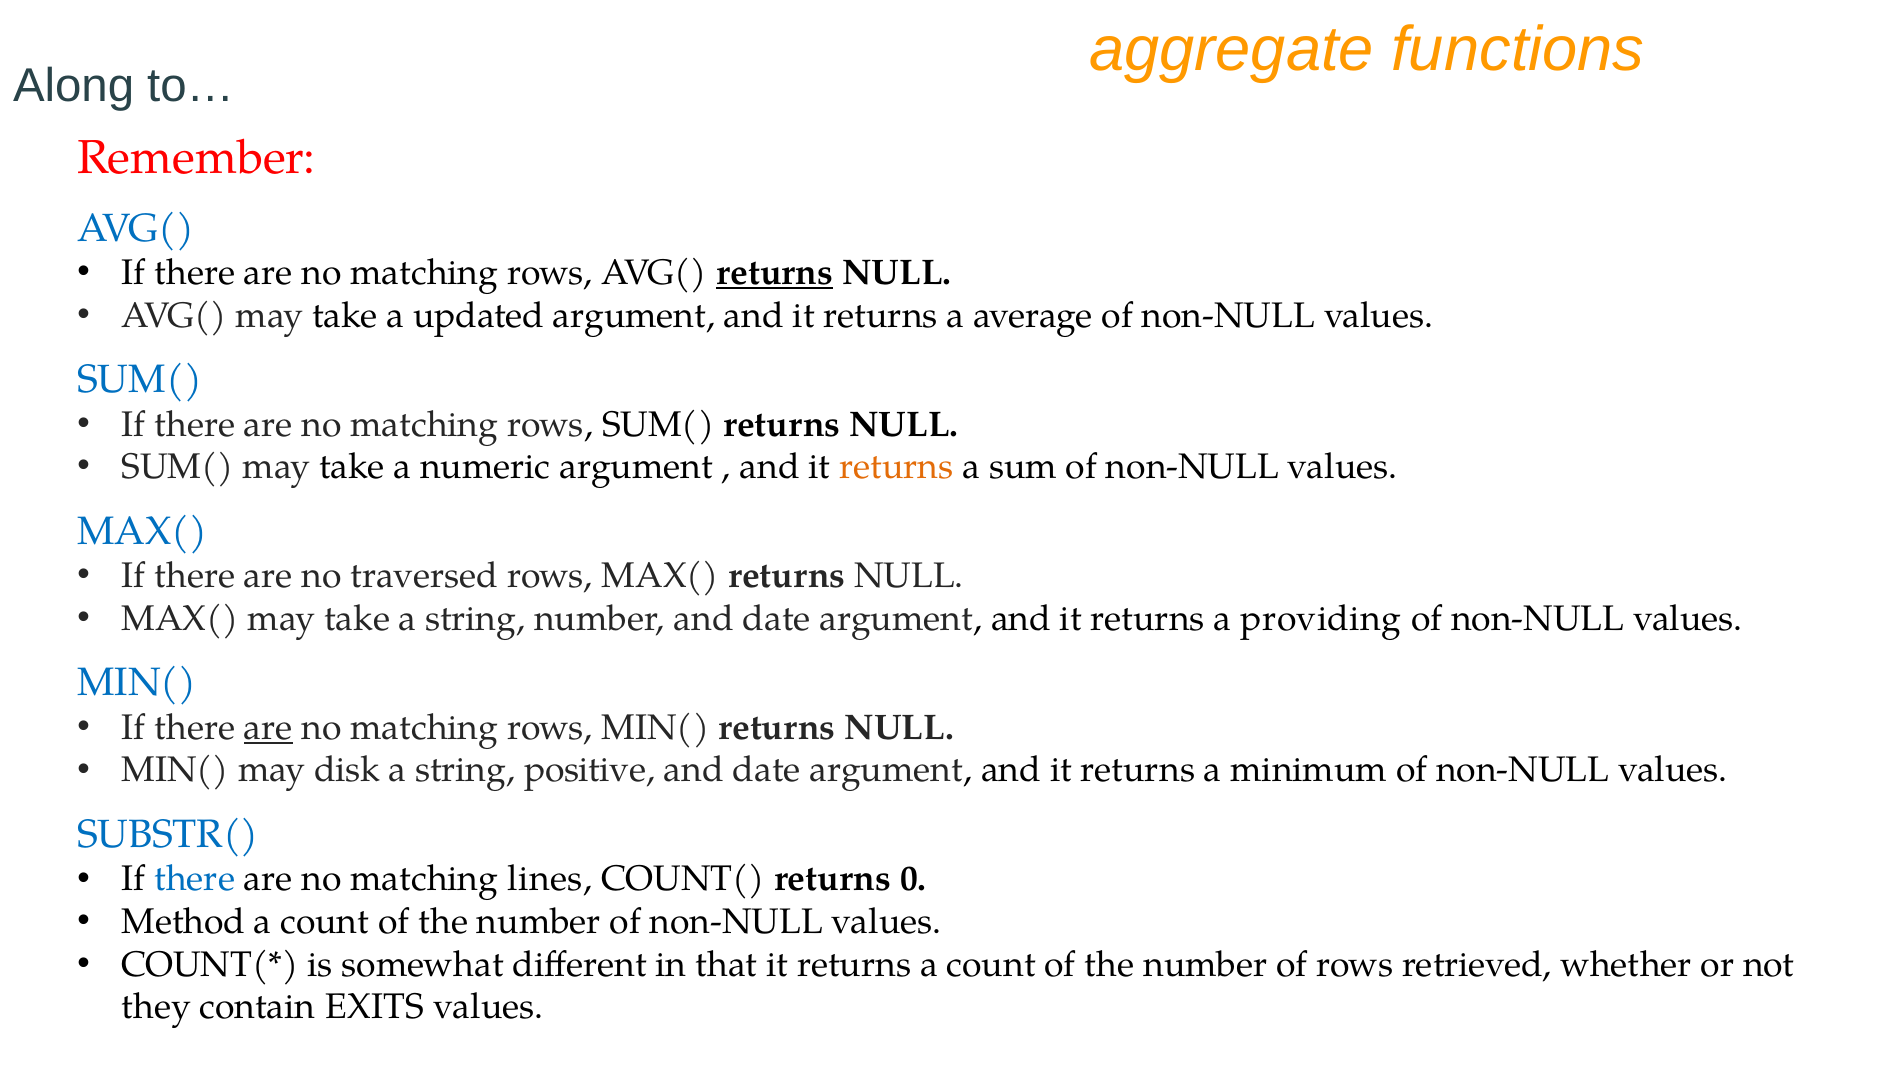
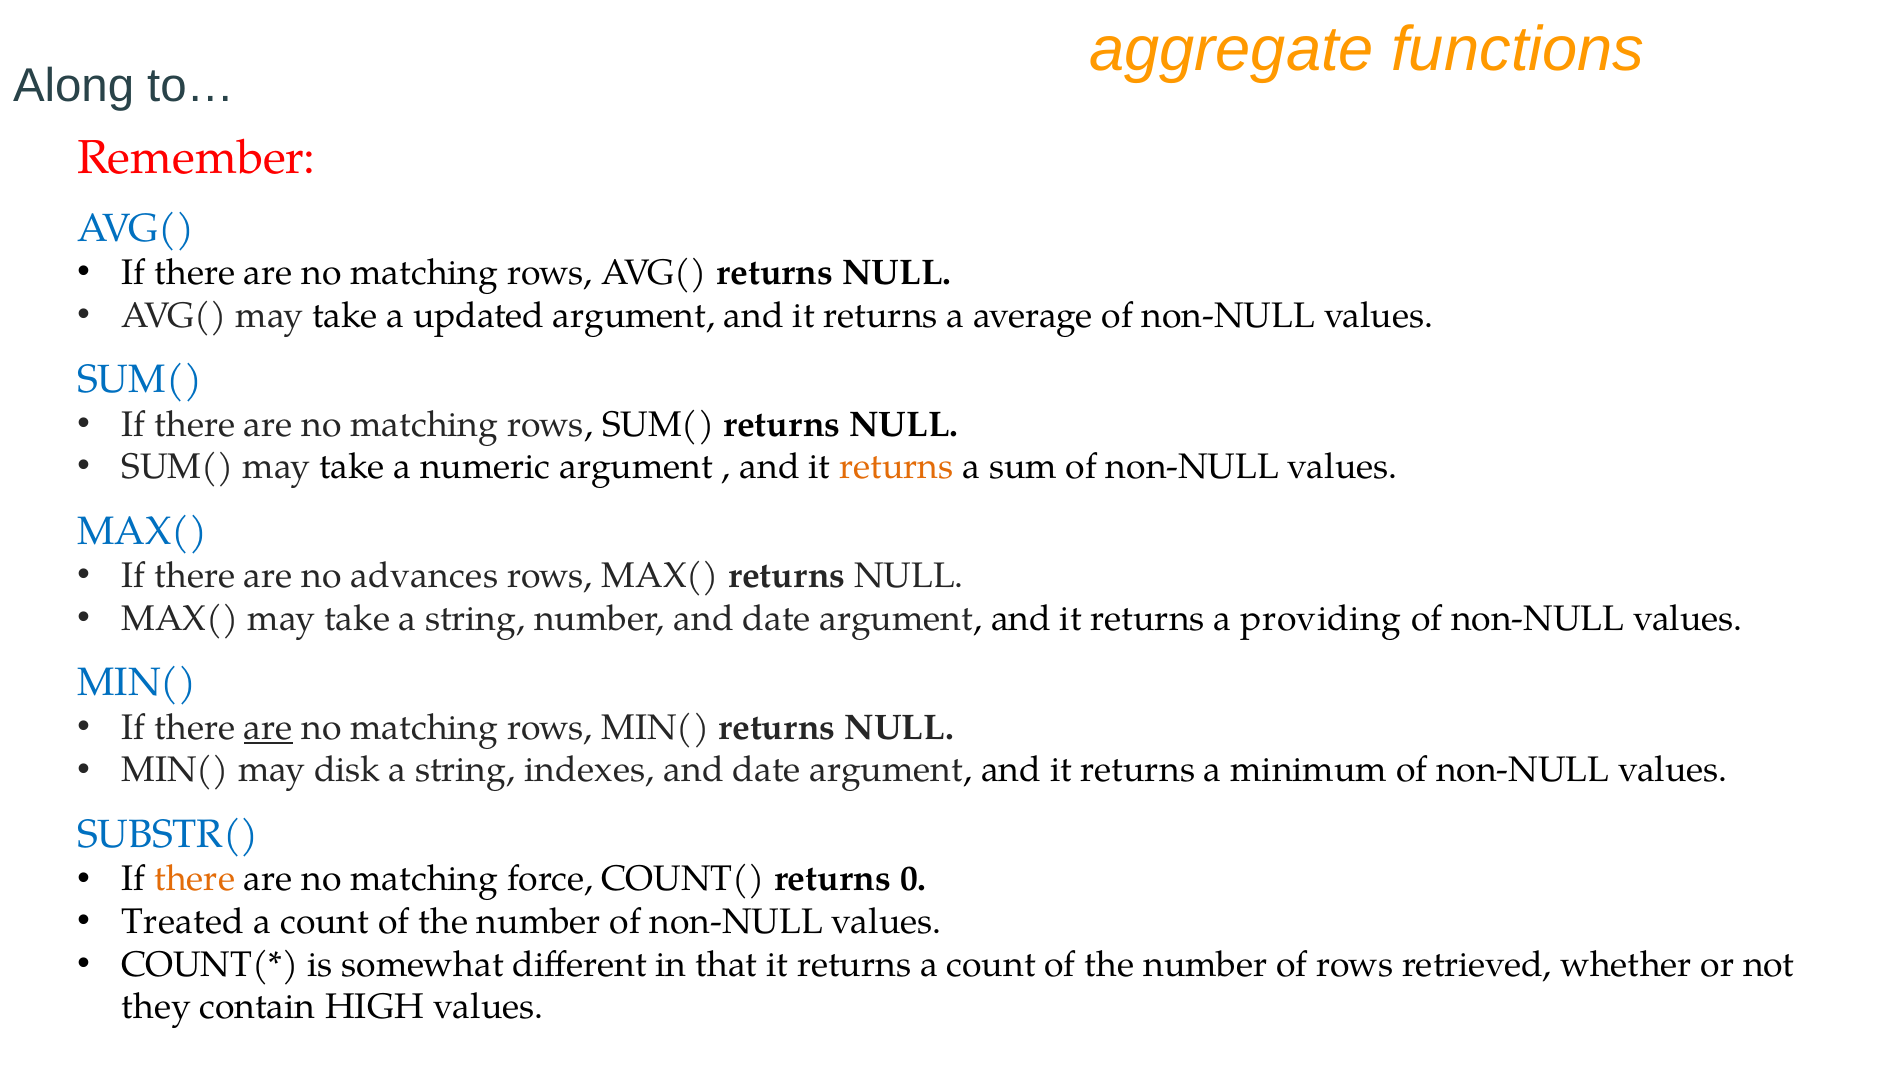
returns underline: present -> none (775, 273)
traversed: traversed -> advances (424, 576)
positive: positive -> indexes (589, 771)
there colour: blue -> orange (195, 880)
lines: lines -> force (550, 880)
Method: Method -> Treated (183, 922)
EXITS: EXITS -> HIGH (375, 1008)
